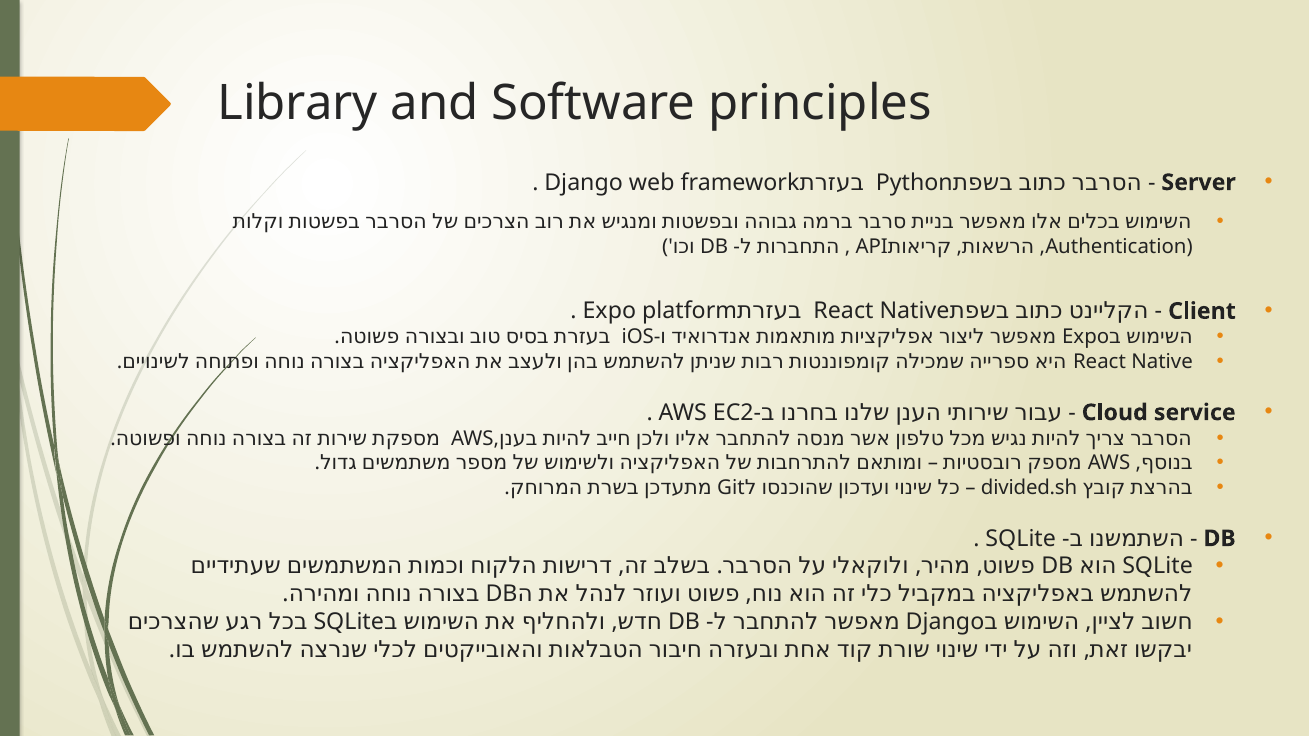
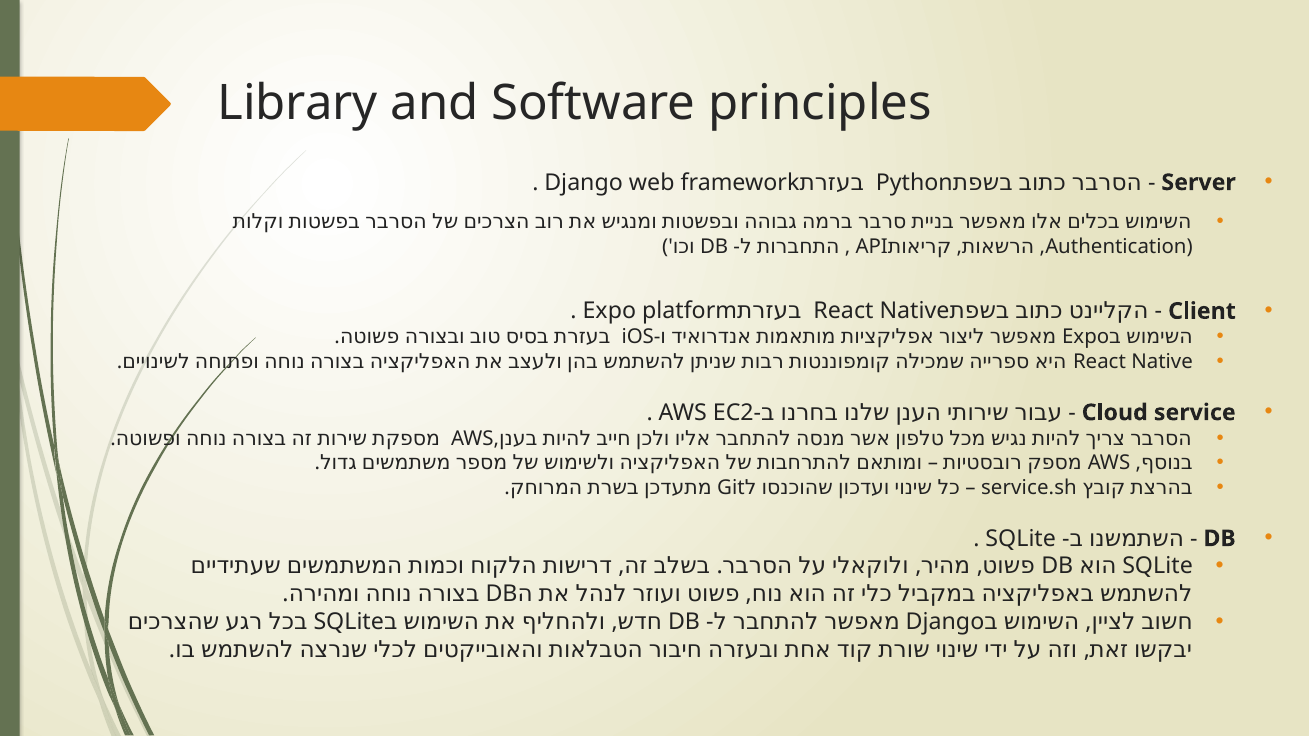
divided.sh: divided.sh -> service.sh (1029, 488)
